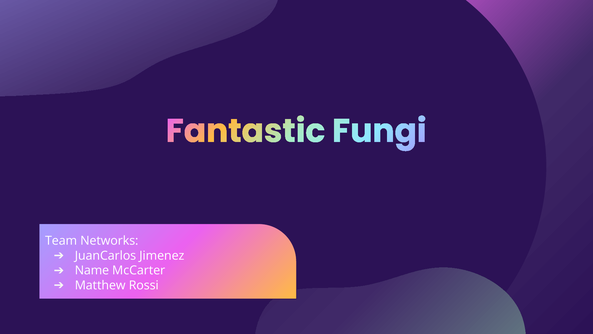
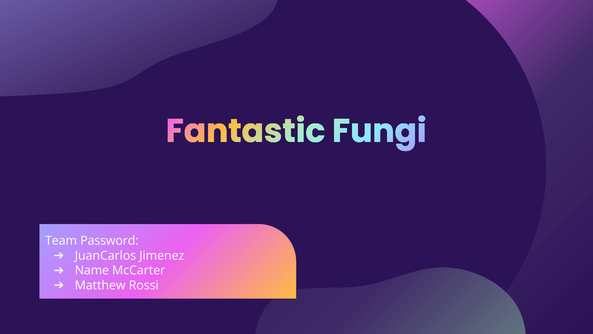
Networks: Networks -> Password (109, 241)
